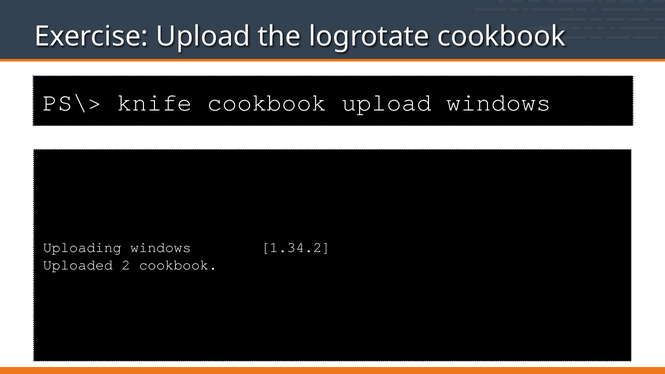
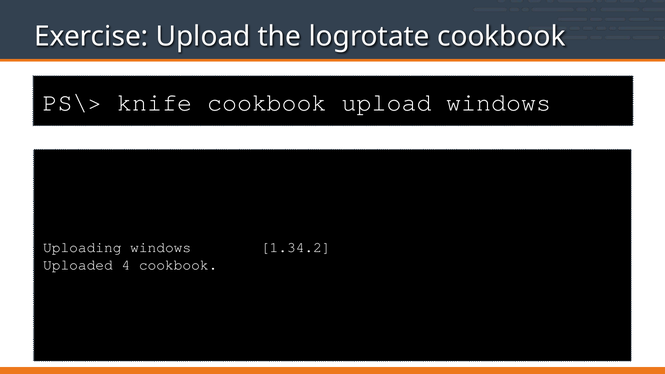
2: 2 -> 4 (126, 265)
